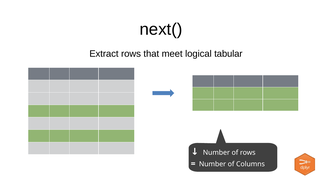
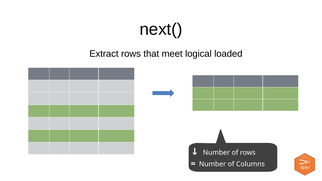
tabular: tabular -> loaded (228, 54)
